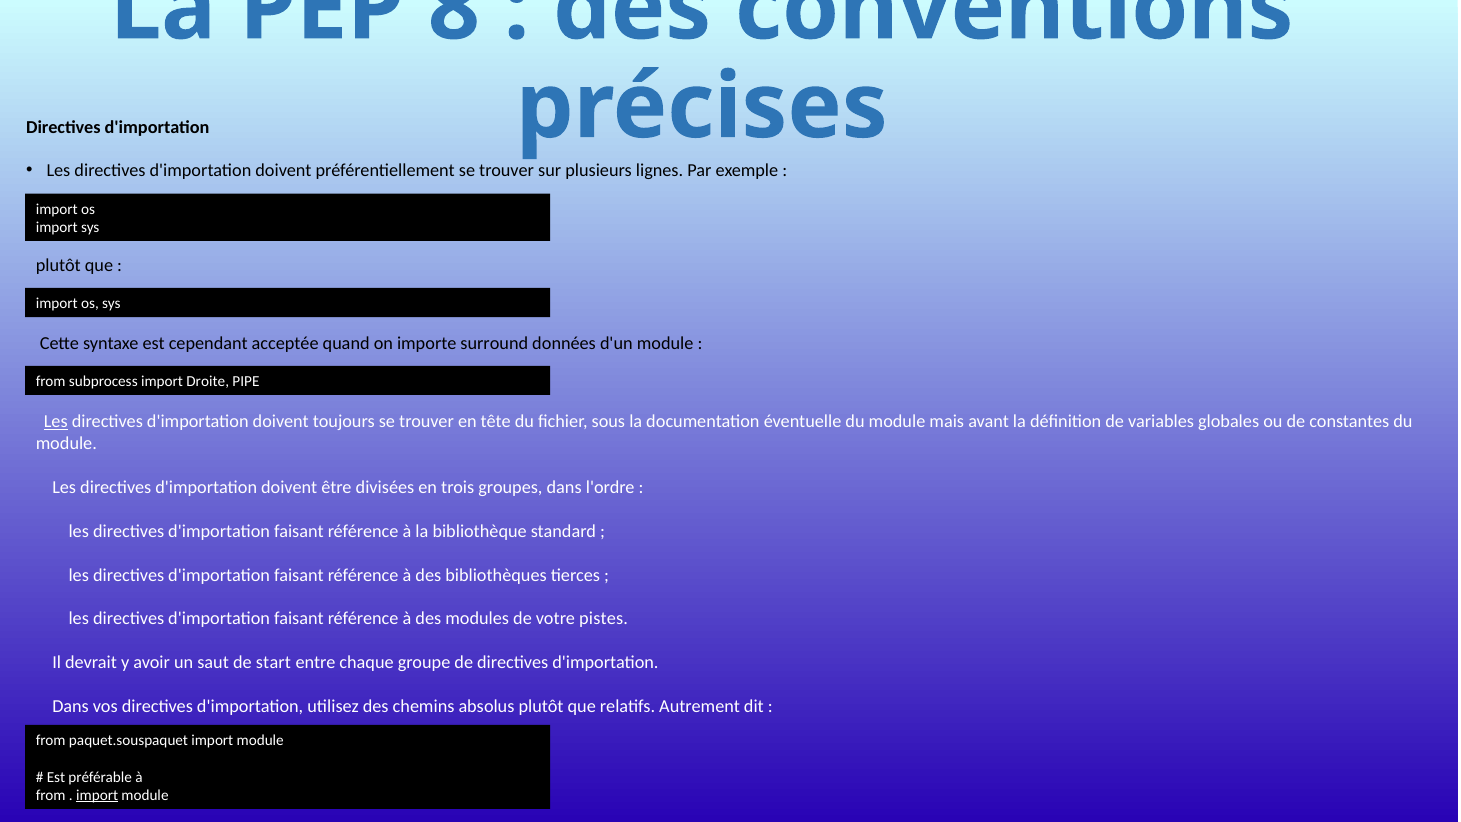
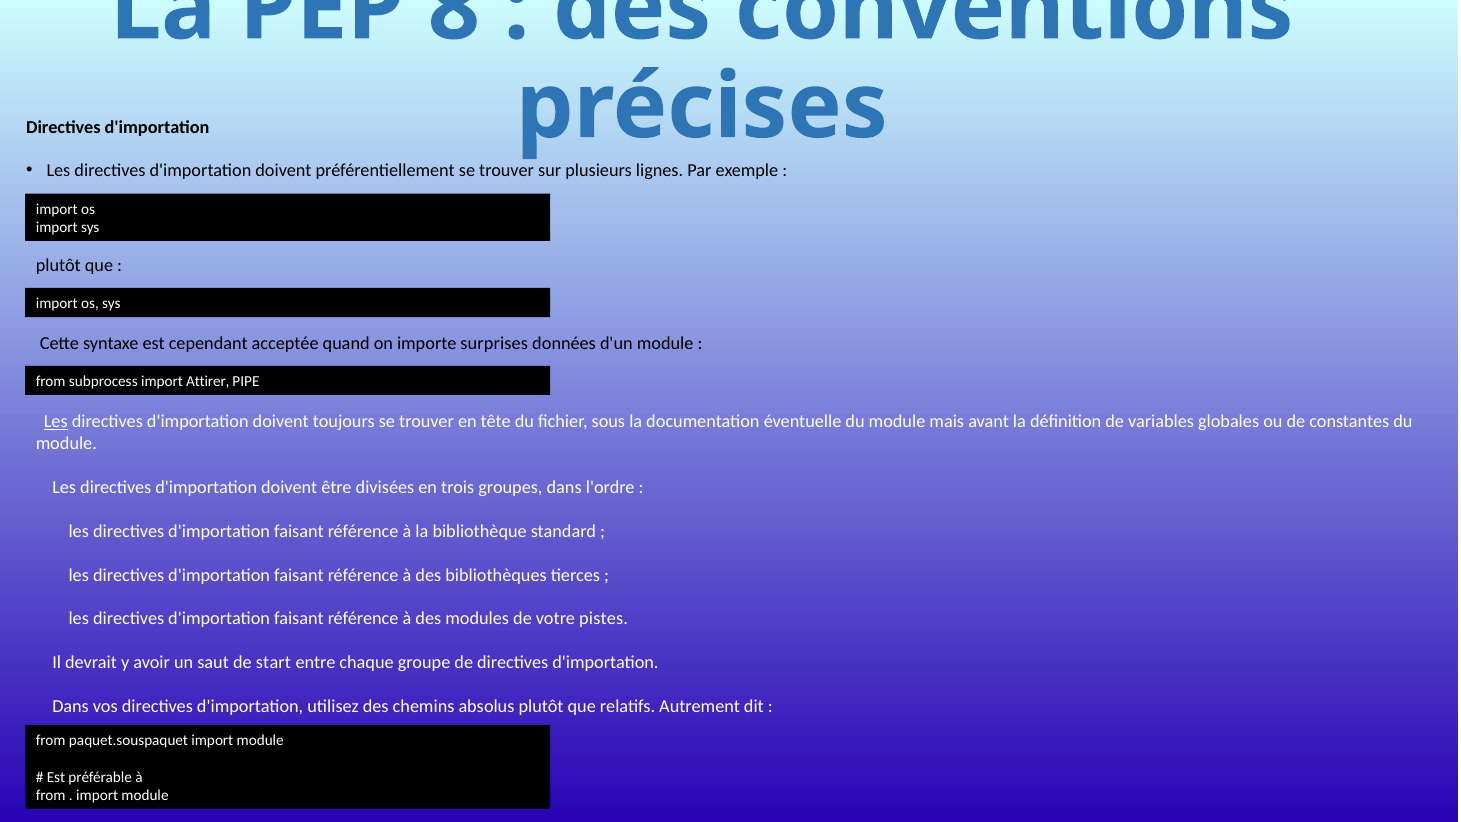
surround: surround -> surprises (494, 344)
Droite: Droite -> Attirer (208, 381)
import underline: present -> none (97, 795)
